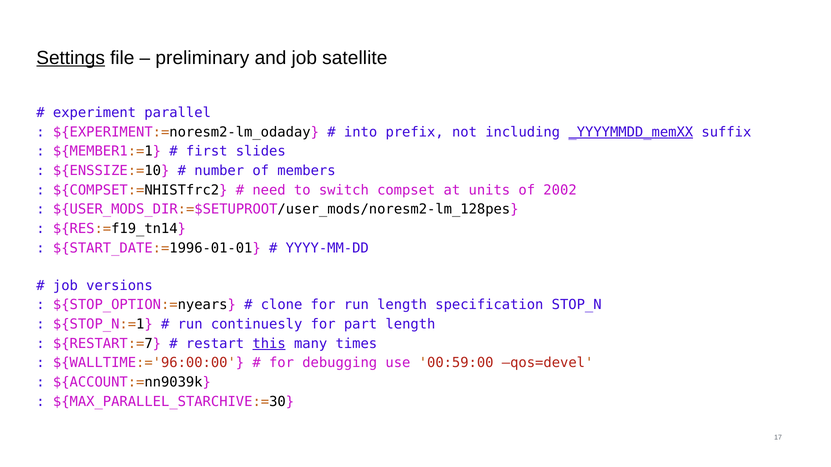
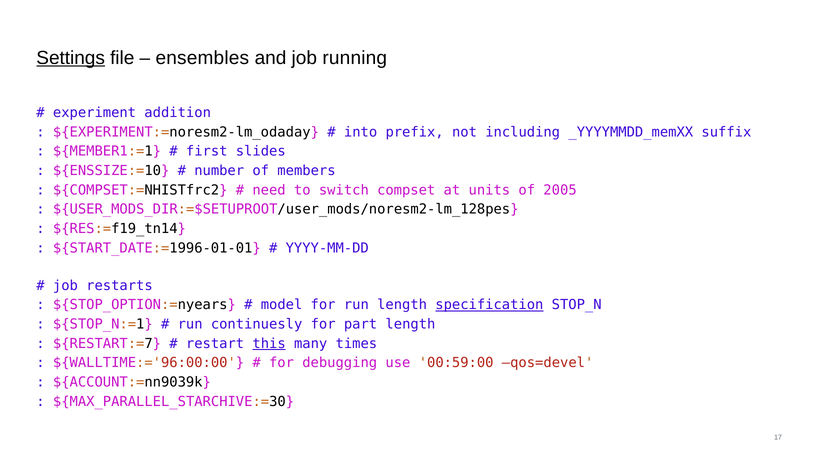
preliminary: preliminary -> ensembles (202, 58)
satellite: satellite -> running (355, 58)
parallel: parallel -> addition (178, 113)
_YYYYMMDD_memXX underline: present -> none (631, 132)
2002: 2002 -> 2005 (560, 190)
versions: versions -> restarts (119, 286)
clone: clone -> model (282, 305)
specification underline: none -> present (489, 305)
